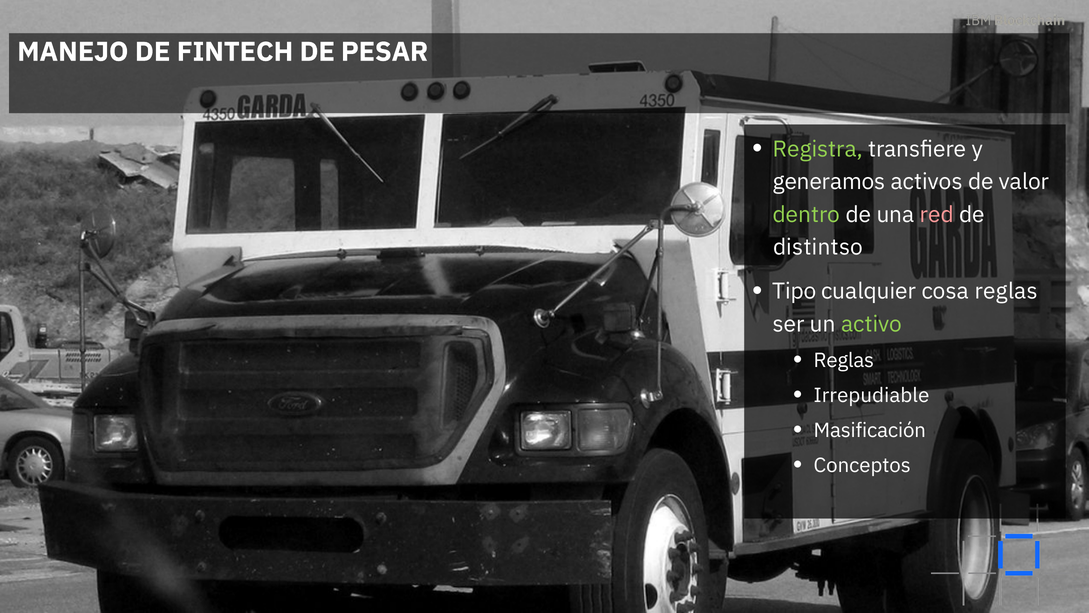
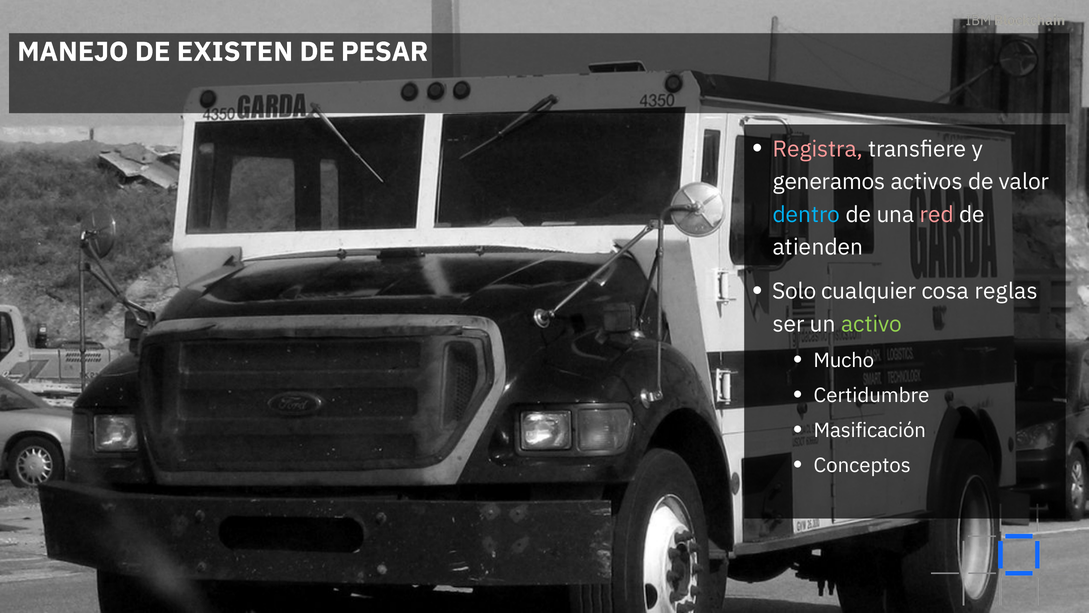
FINTECH: FINTECH -> EXISTEN (235, 52)
Registra colour: light green -> pink (818, 149)
dentro colour: light green -> light blue (806, 214)
distintso: distintso -> atienden (818, 247)
Tipo: Tipo -> Solo (794, 291)
Reglas: Reglas -> Mucho (844, 360)
Irrepudiable: Irrepudiable -> Certidumbre (871, 395)
